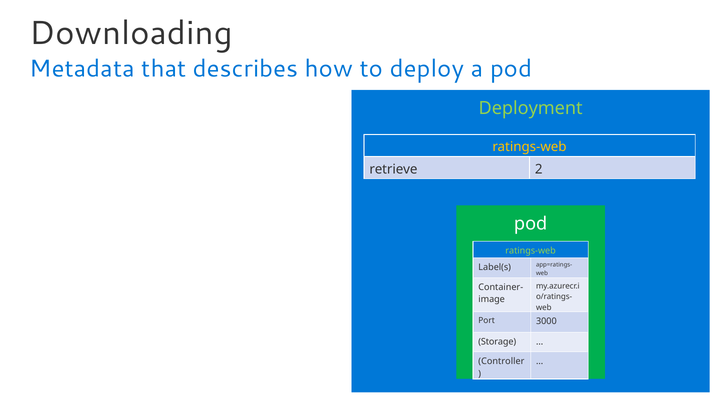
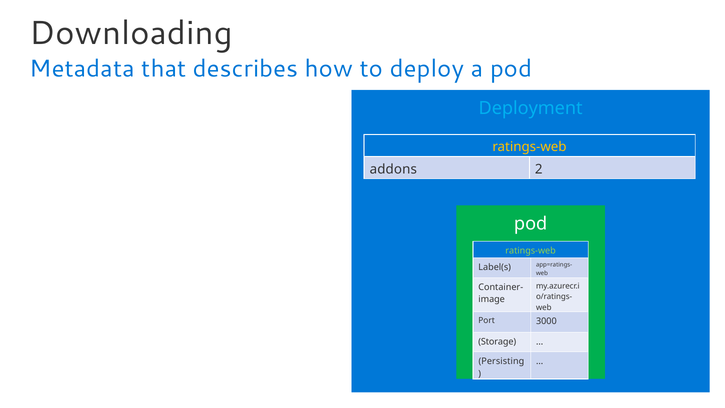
Deployment colour: light green -> light blue (531, 108)
retrieve: retrieve -> addons (393, 169)
Controller: Controller -> Persisting (501, 361)
